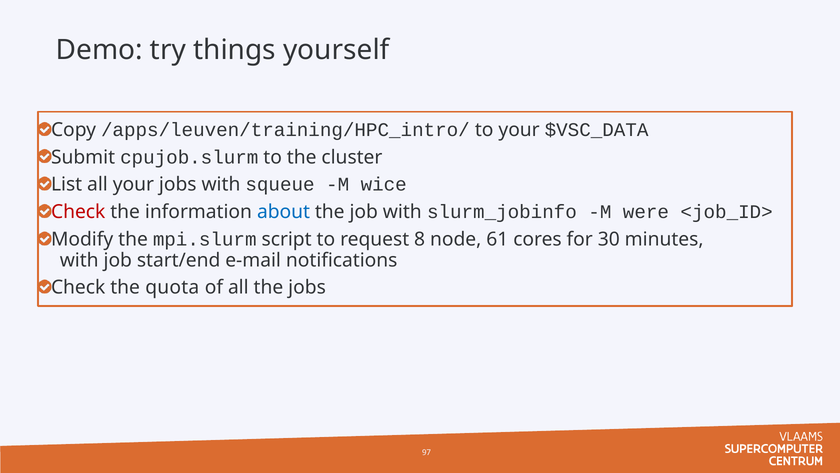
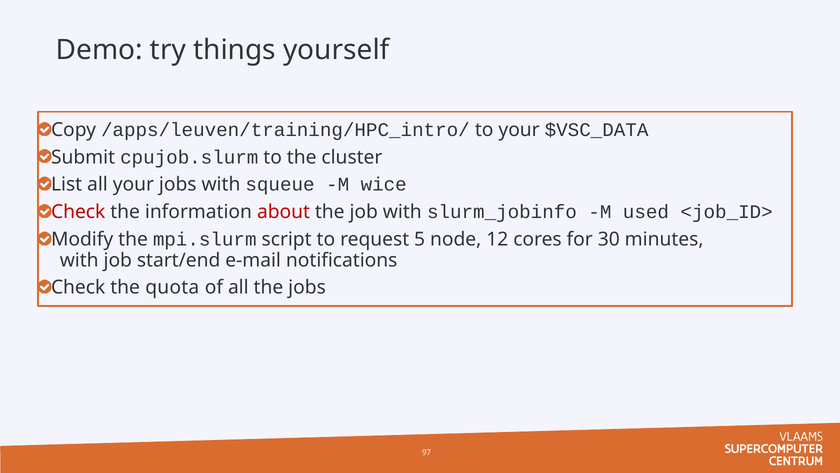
about colour: blue -> red (284, 212)
were: were -> used (646, 212)
8: 8 -> 5 (420, 239)
61: 61 -> 12 (497, 239)
